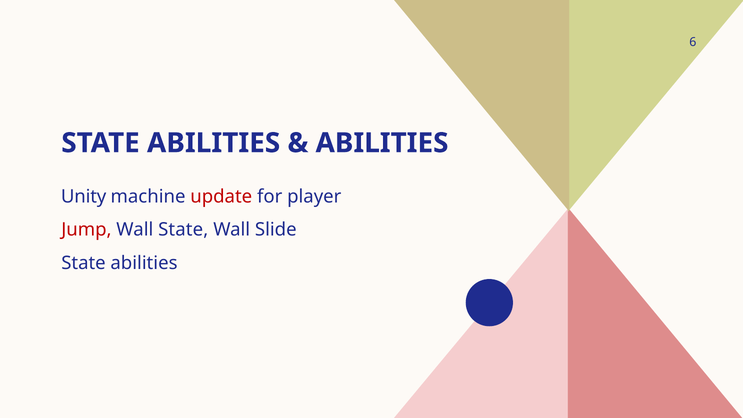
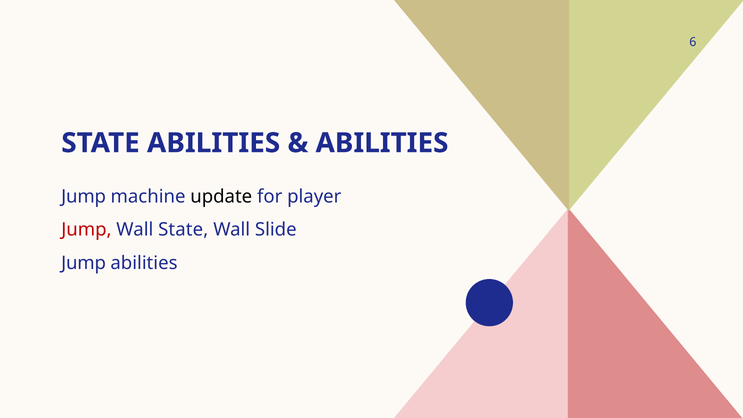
Unity: Unity -> Jump (84, 196)
update colour: red -> black (221, 196)
State: State -> Jump (84, 263)
